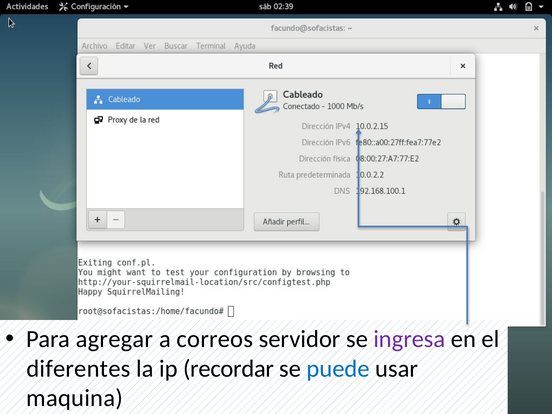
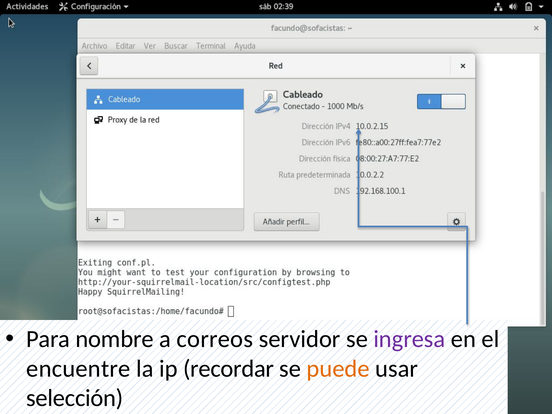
agregar: agregar -> nombre (115, 339)
diferentes: diferentes -> encuentre (78, 369)
puede colour: blue -> orange (338, 369)
maquina: maquina -> selección (75, 398)
